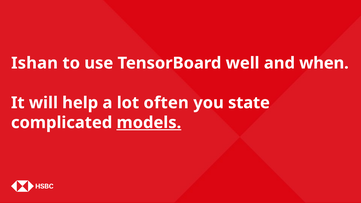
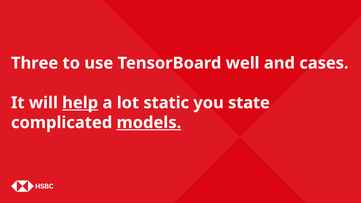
Ishan: Ishan -> Three (35, 63)
when: when -> cases (324, 63)
help underline: none -> present (80, 103)
often: often -> static (166, 103)
